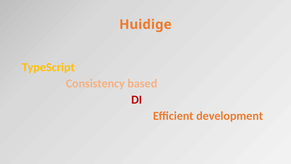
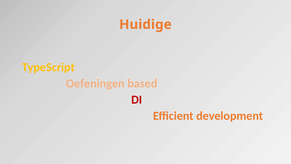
Consistency: Consistency -> Oefeningen (95, 83)
